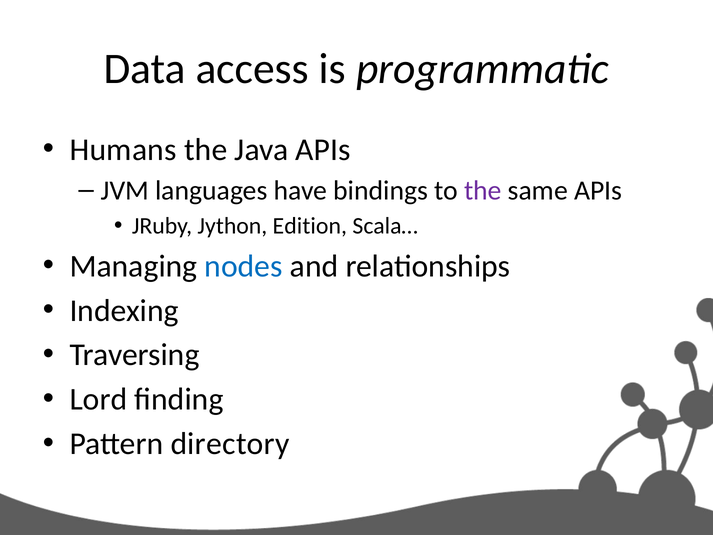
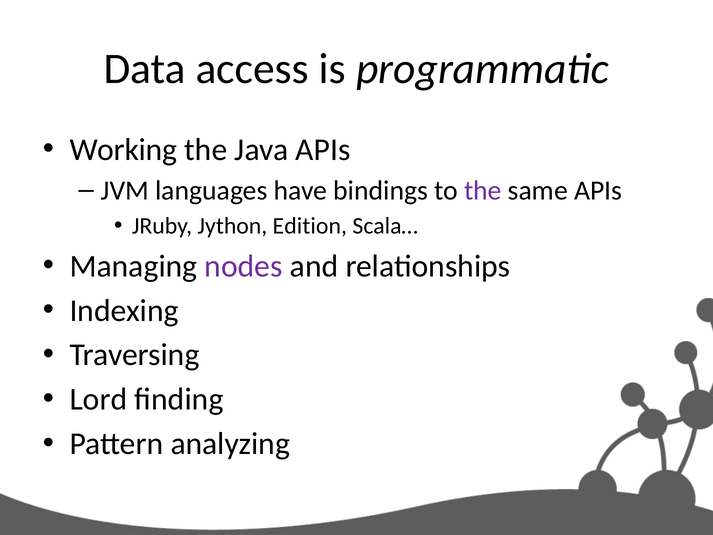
Humans: Humans -> Working (123, 150)
nodes colour: blue -> purple (244, 266)
directory: directory -> analyzing (230, 444)
